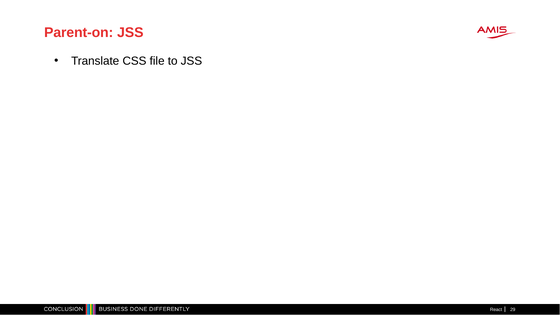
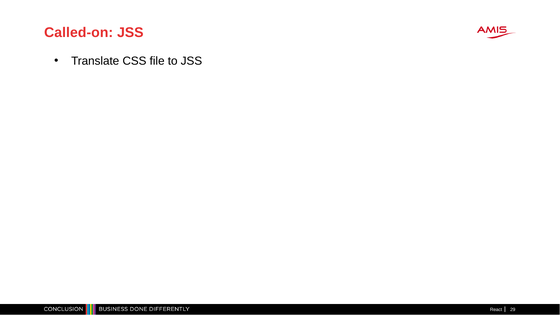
Parent-on: Parent-on -> Called-on (79, 32)
